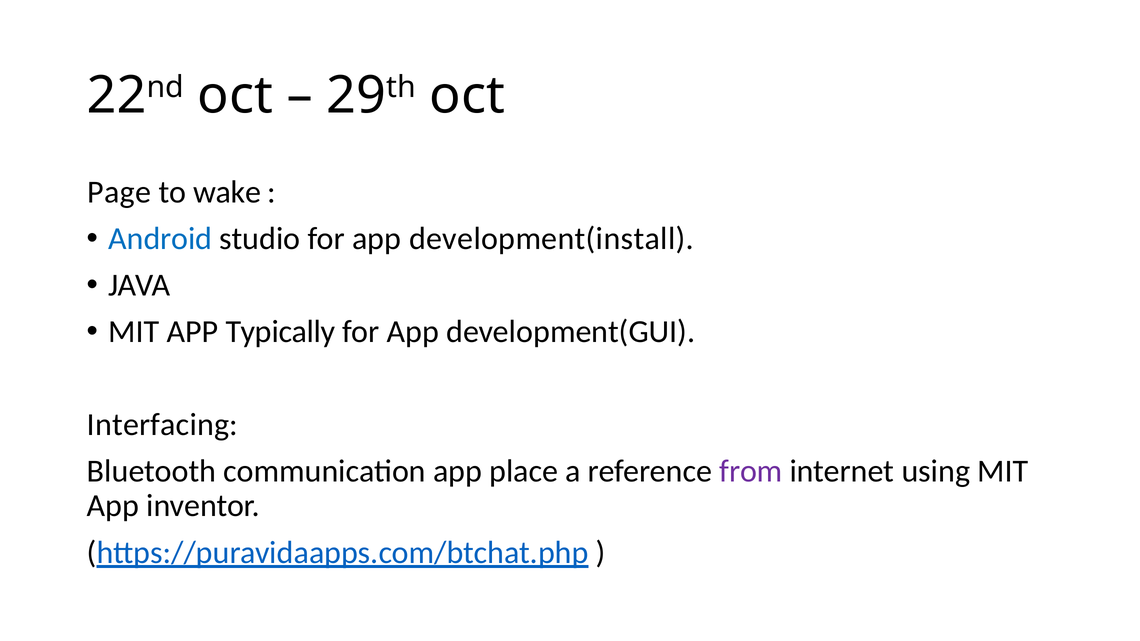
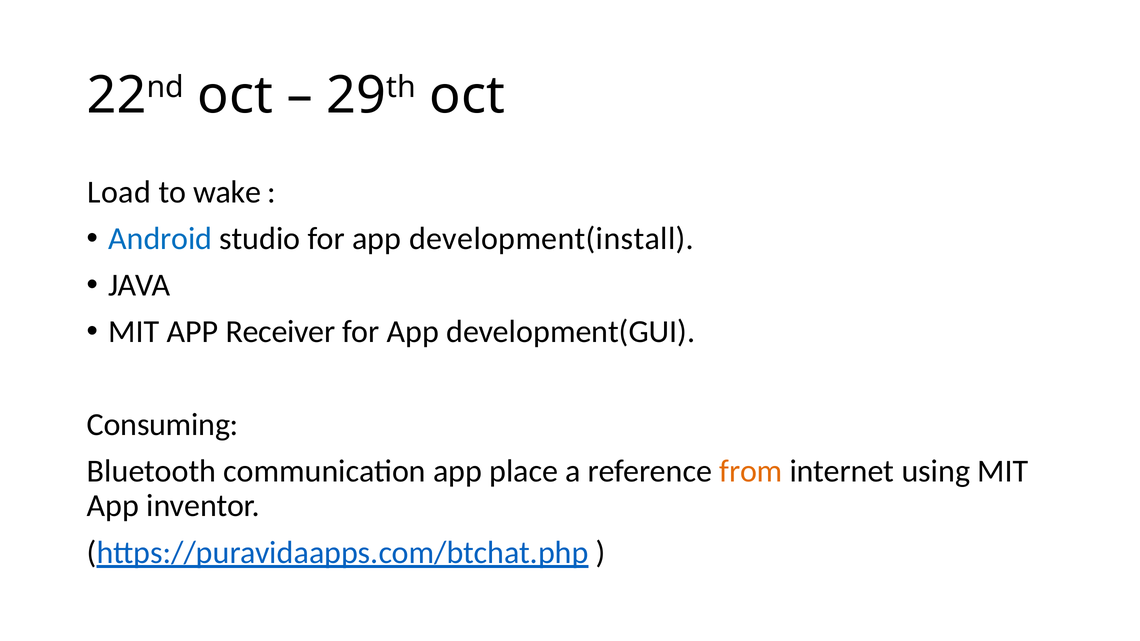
Page: Page -> Load (119, 192)
Typically: Typically -> Receiver (280, 332)
Interfacing: Interfacing -> Consuming (163, 425)
from colour: purple -> orange (751, 471)
